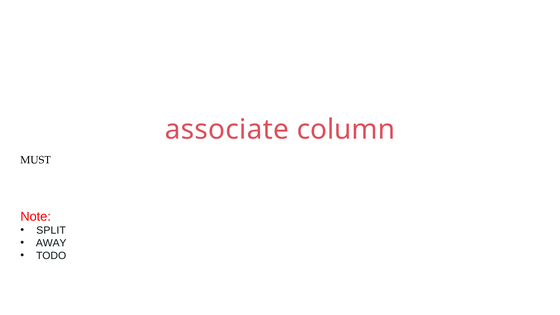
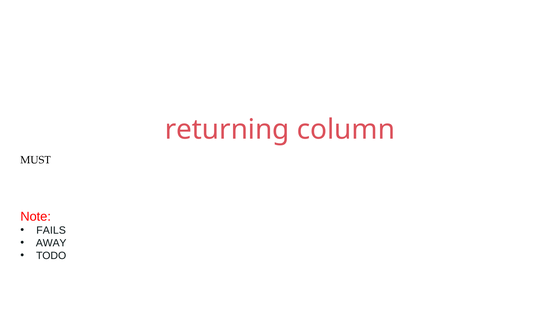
associate: associate -> returning (227, 130)
SPLIT: SPLIT -> FAILS (51, 230)
